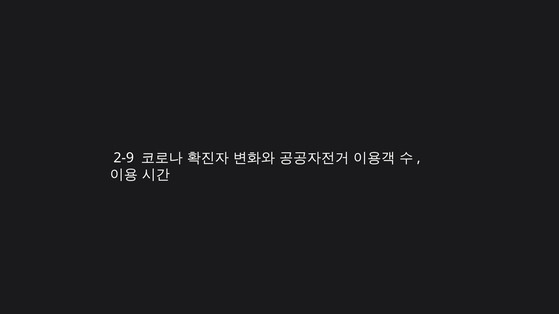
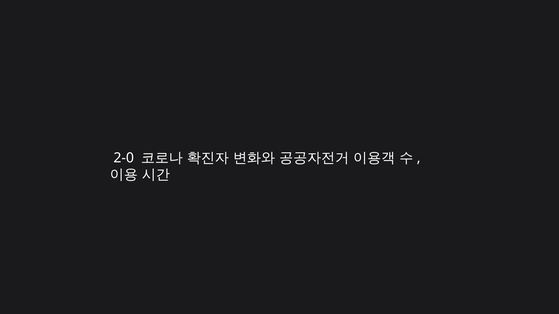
2-9: 2-9 -> 2-0 (124, 158)
